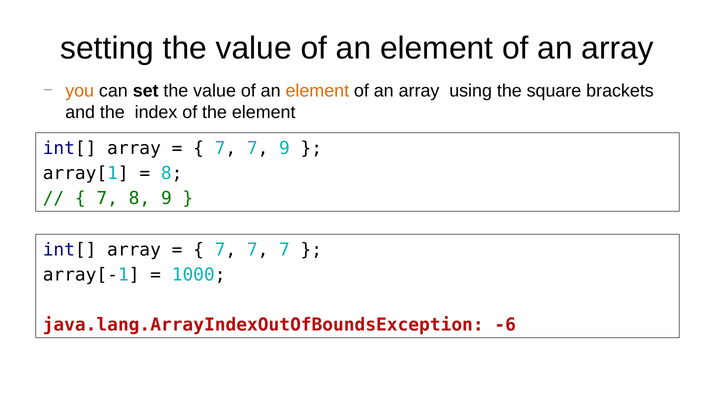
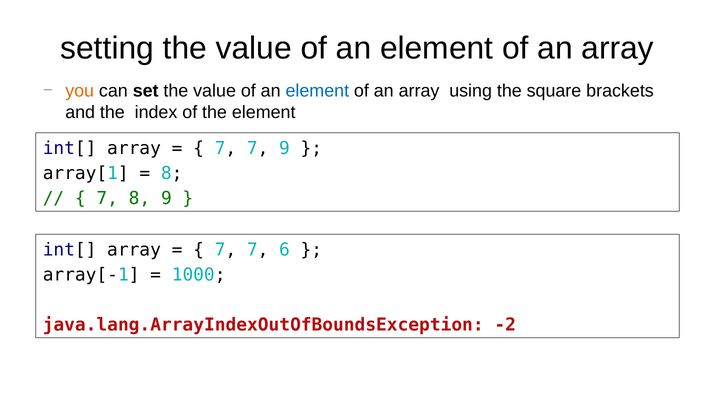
element colour: orange -> blue (317, 91)
7 7 7: 7 -> 6 (284, 250)
-6: -6 -> -2 (505, 325)
